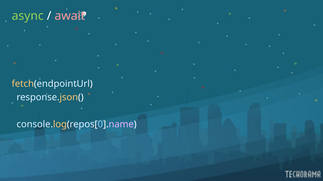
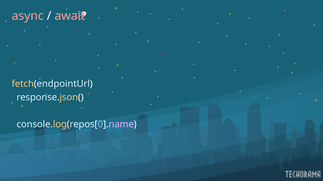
async colour: light green -> pink (28, 16)
